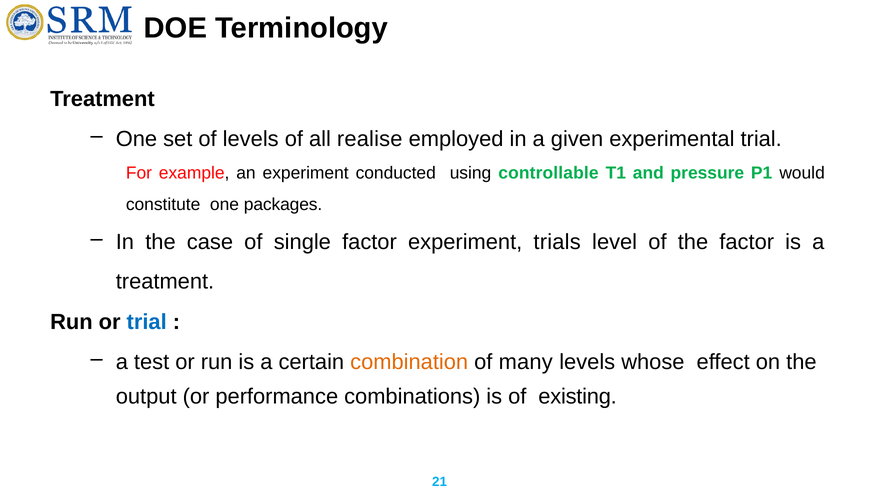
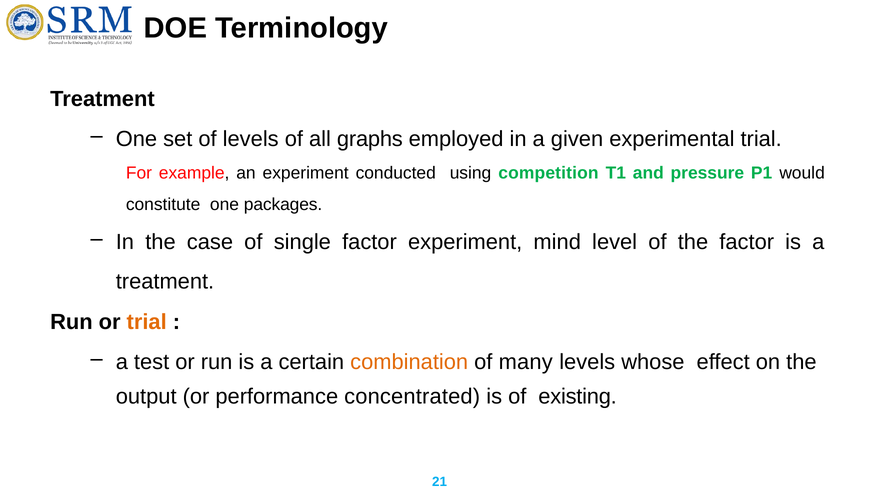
realise: realise -> graphs (370, 139)
controllable: controllable -> competition (548, 173)
trials: trials -> mind (557, 242)
trial colour: blue -> orange (147, 322)
combinations: combinations -> concentrated (412, 396)
